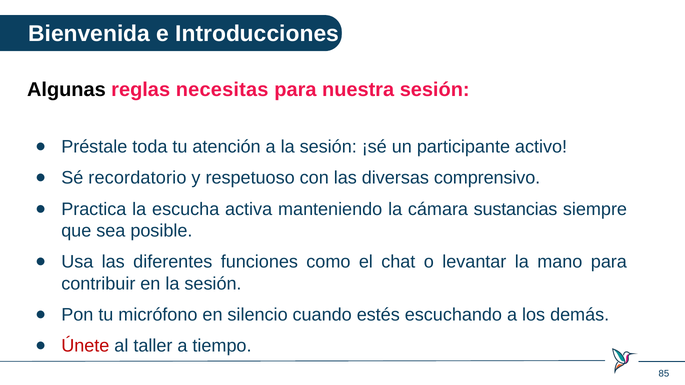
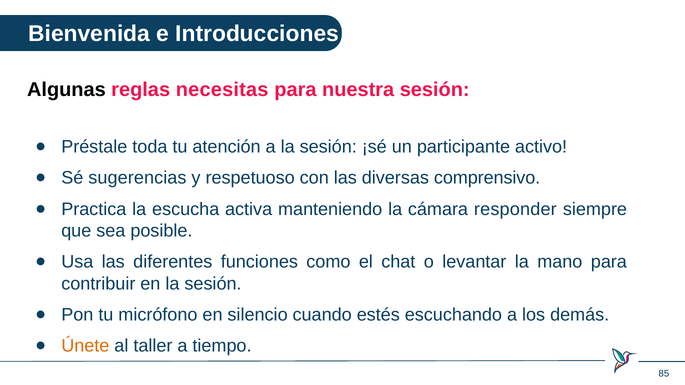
recordatorio: recordatorio -> sugerencias (137, 178)
sustancias: sustancias -> responder (515, 209)
Únete colour: red -> orange (85, 346)
